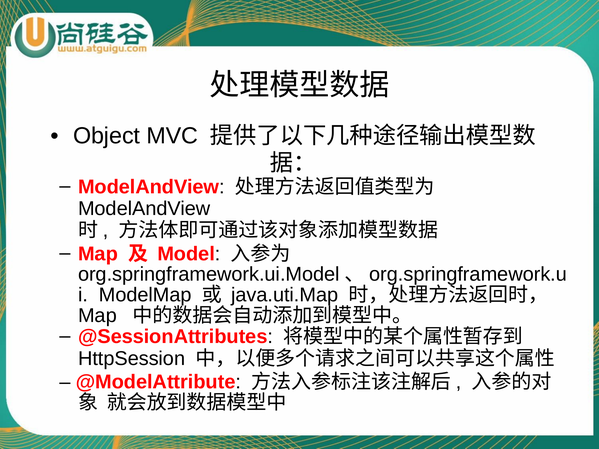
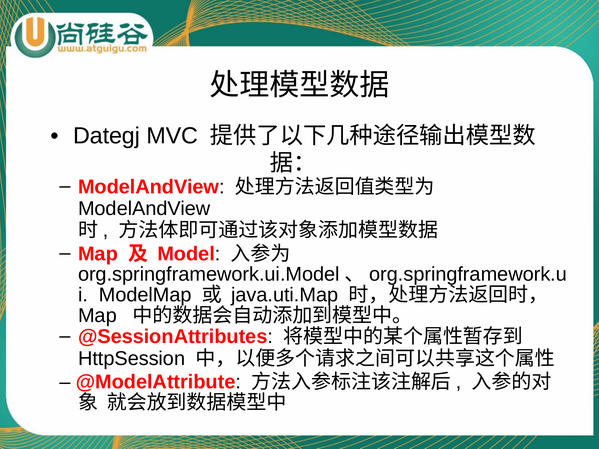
Object: Object -> Dategj (107, 136)
